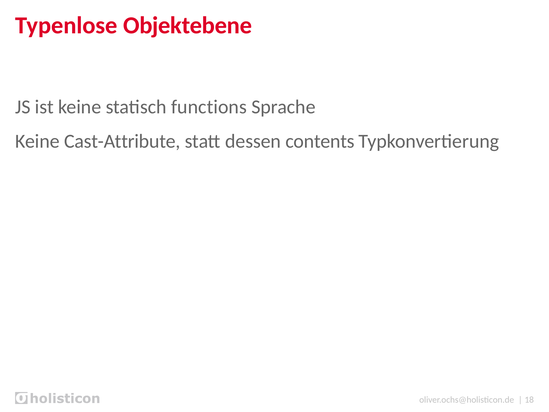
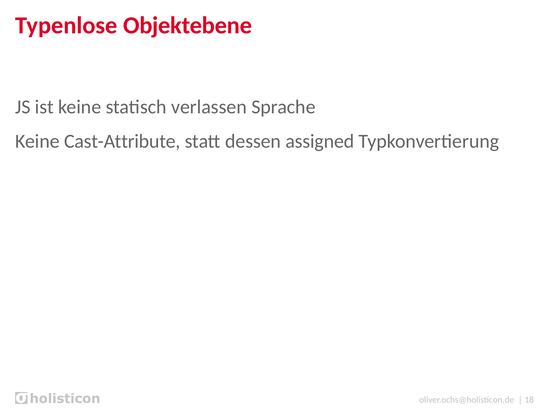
functions: functions -> verlassen (209, 107)
contents: contents -> assigned (320, 141)
